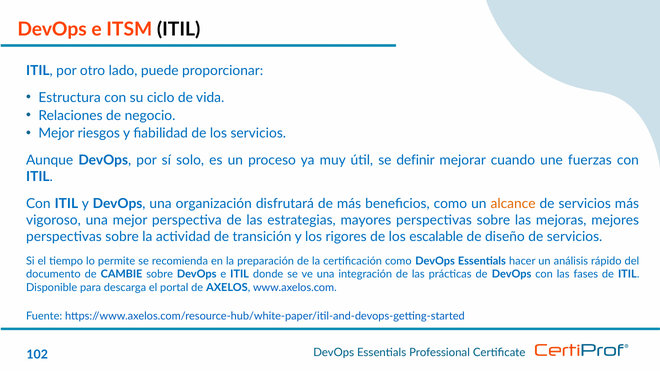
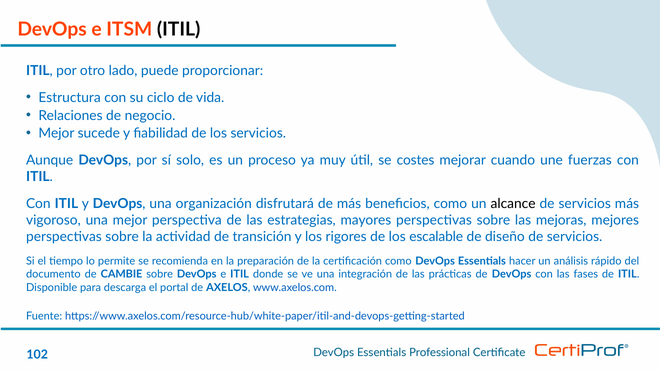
riesgos: riesgos -> sucede (99, 133)
definir: definir -> costes (416, 160)
alcance colour: orange -> black (513, 204)
